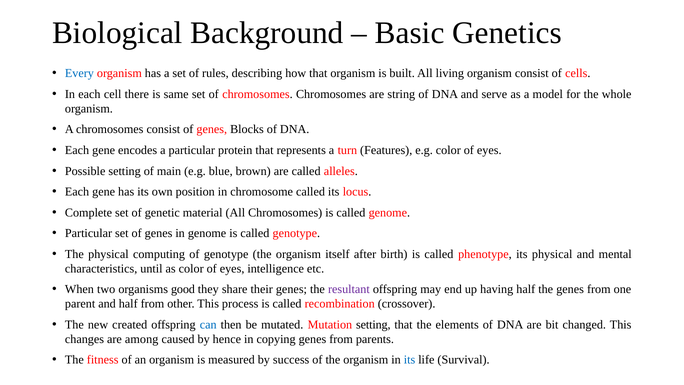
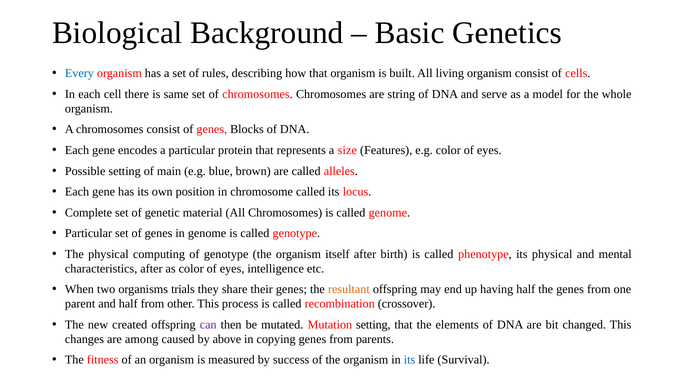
turn: turn -> size (347, 150)
characteristics until: until -> after (151, 268)
good: good -> trials (183, 289)
resultant colour: purple -> orange (349, 289)
can colour: blue -> purple (208, 324)
hence: hence -> above (227, 339)
